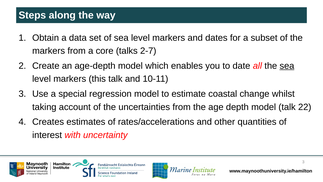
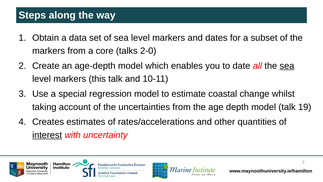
2-7: 2-7 -> 2-0 (148, 51)
22: 22 -> 19 (305, 107)
interest underline: none -> present (47, 135)
